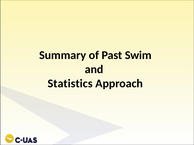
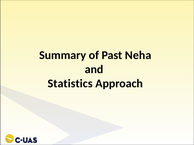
Swim: Swim -> Neha (138, 55)
